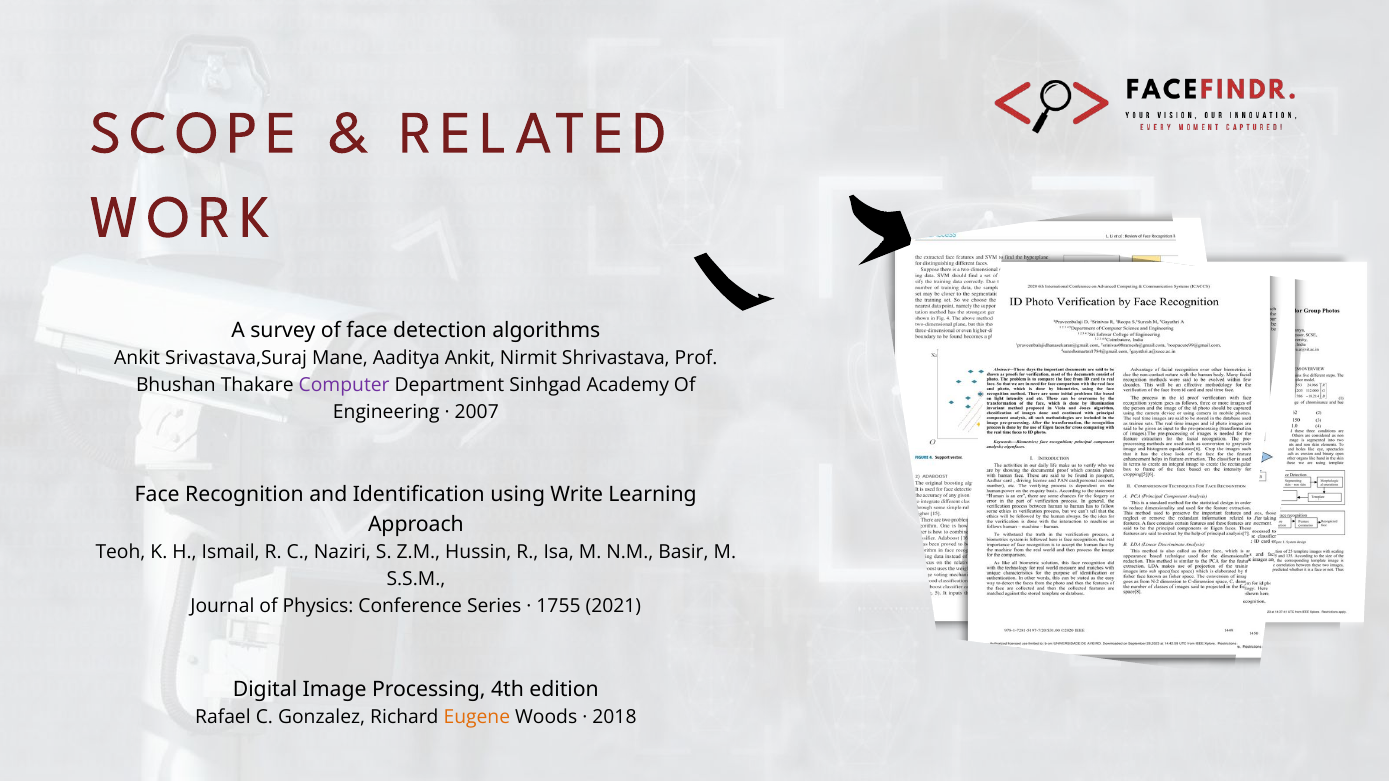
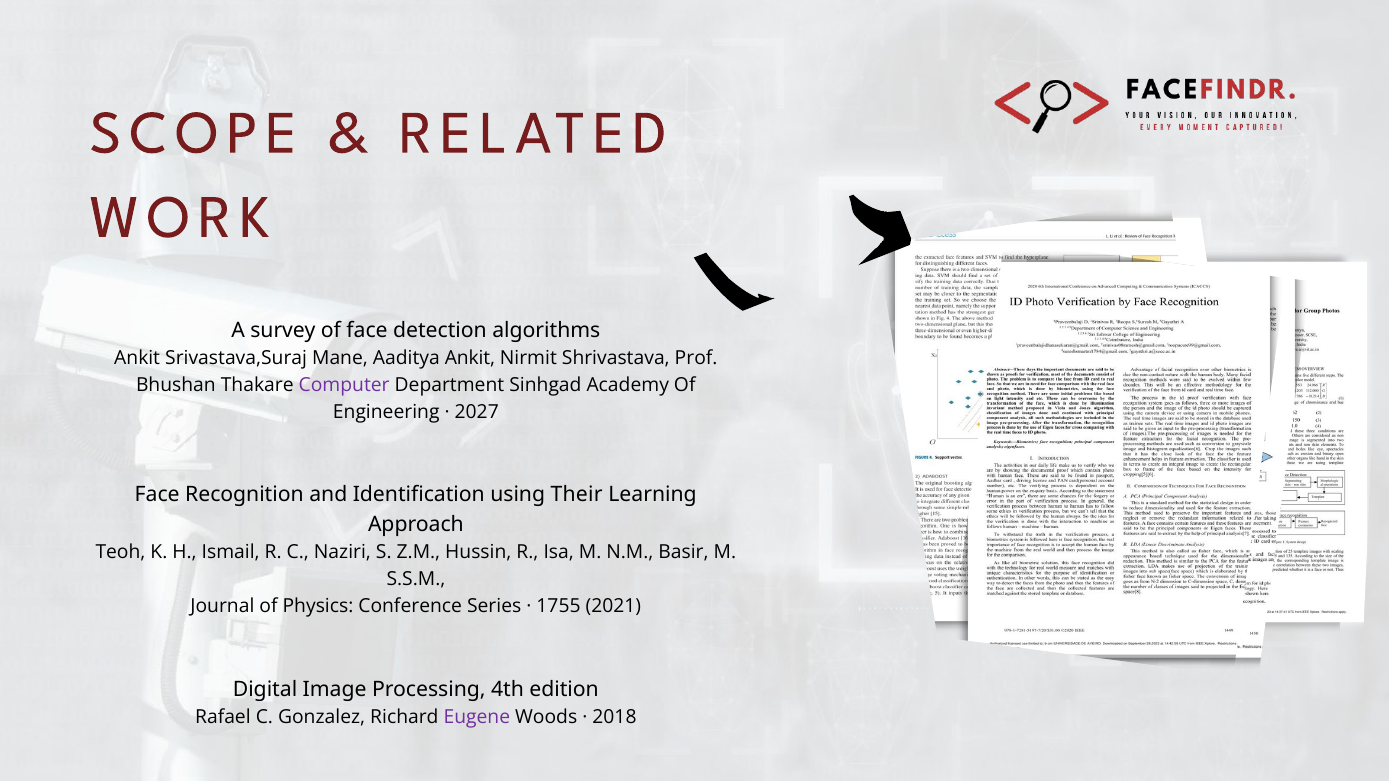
2007: 2007 -> 2027 (477, 412)
Write: Write -> Their (577, 495)
Eugene colour: orange -> purple (477, 718)
